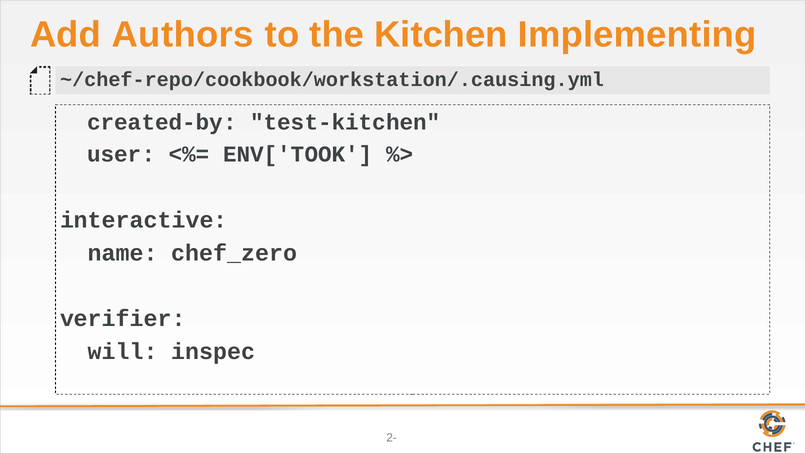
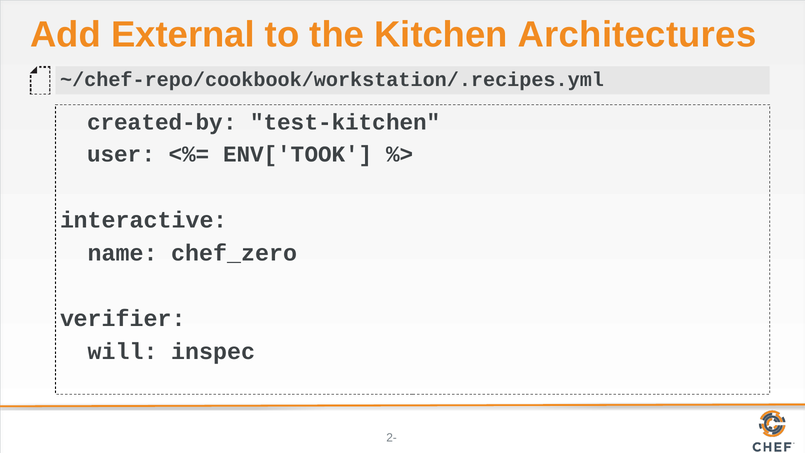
Authors: Authors -> External (183, 35)
Implementing: Implementing -> Architectures (637, 35)
~/chef-repo/cookbook/workstation/.causing.yml: ~/chef-repo/cookbook/workstation/.causing.yml -> ~/chef-repo/cookbook/workstation/.recipes.yml (332, 80)
